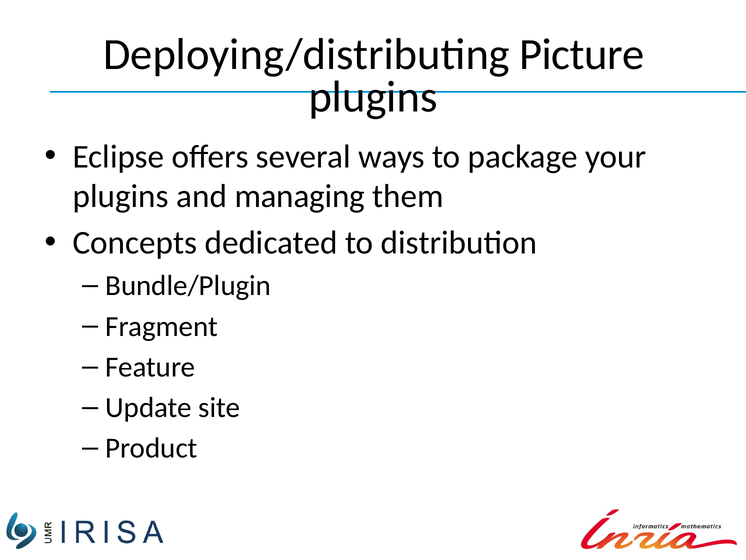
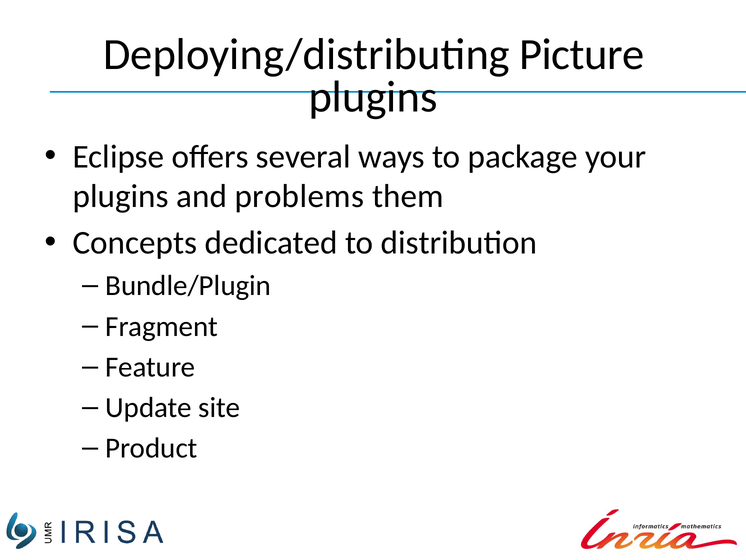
managing: managing -> problems (299, 196)
